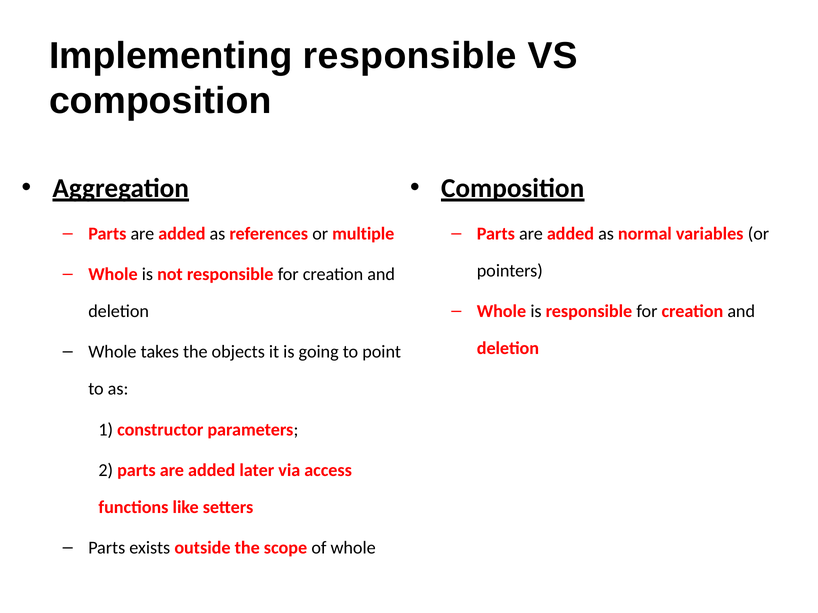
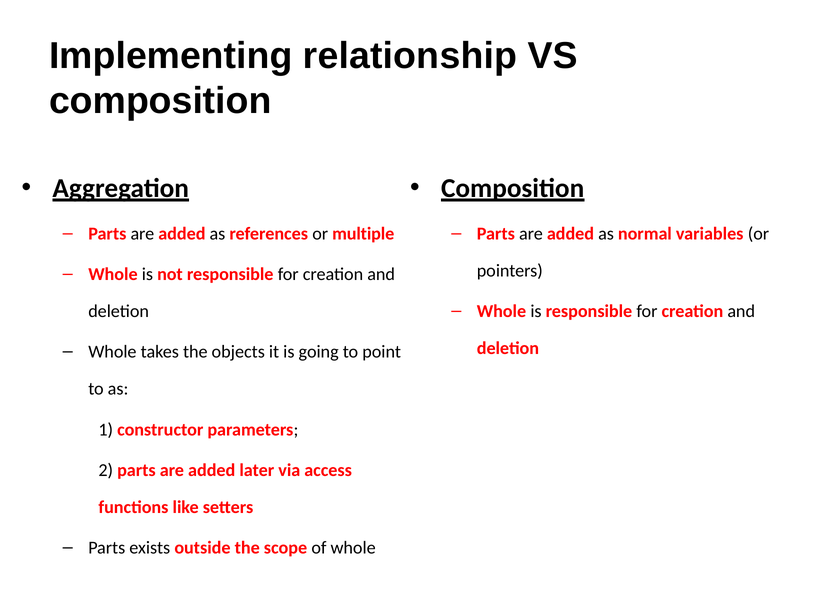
Implementing responsible: responsible -> relationship (410, 56)
